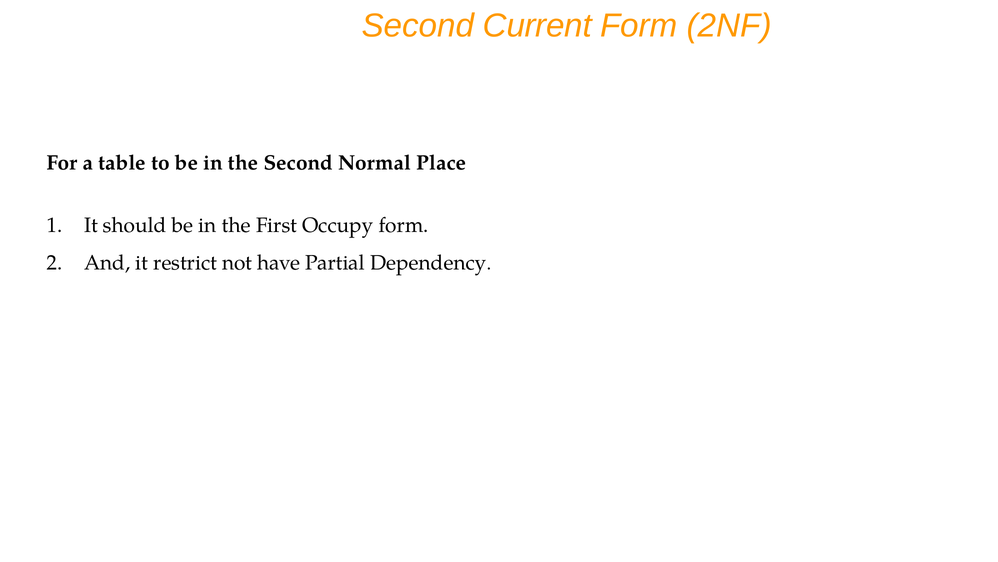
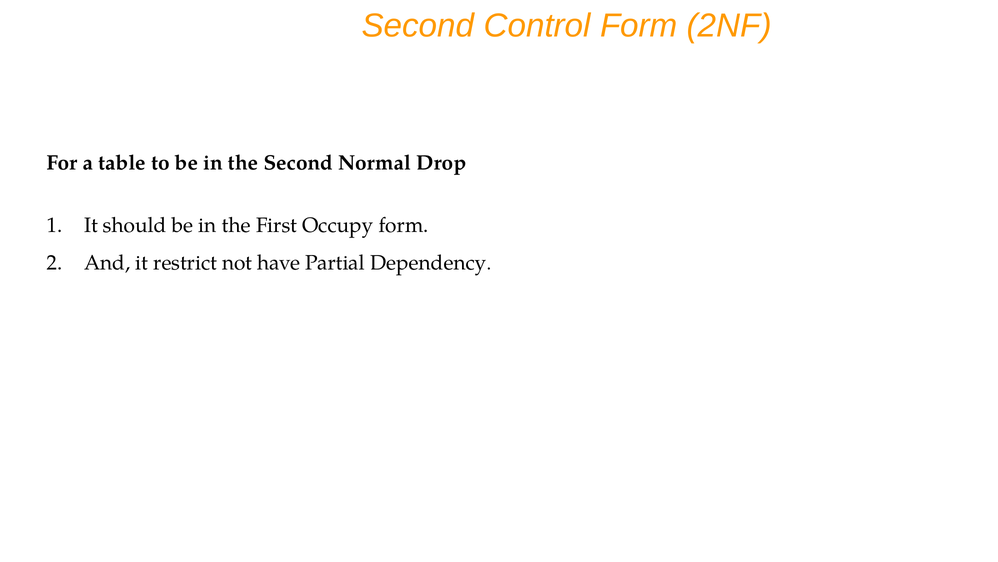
Current: Current -> Control (537, 26)
Place: Place -> Drop (441, 163)
